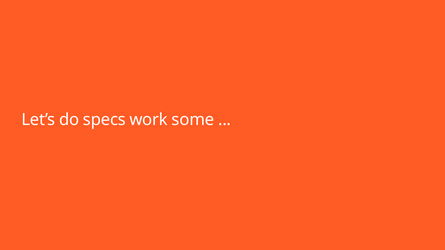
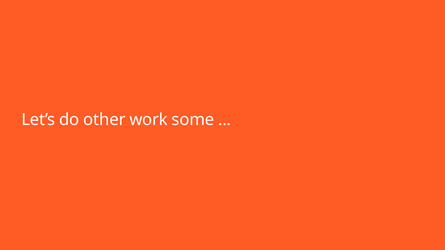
specs: specs -> other (104, 120)
